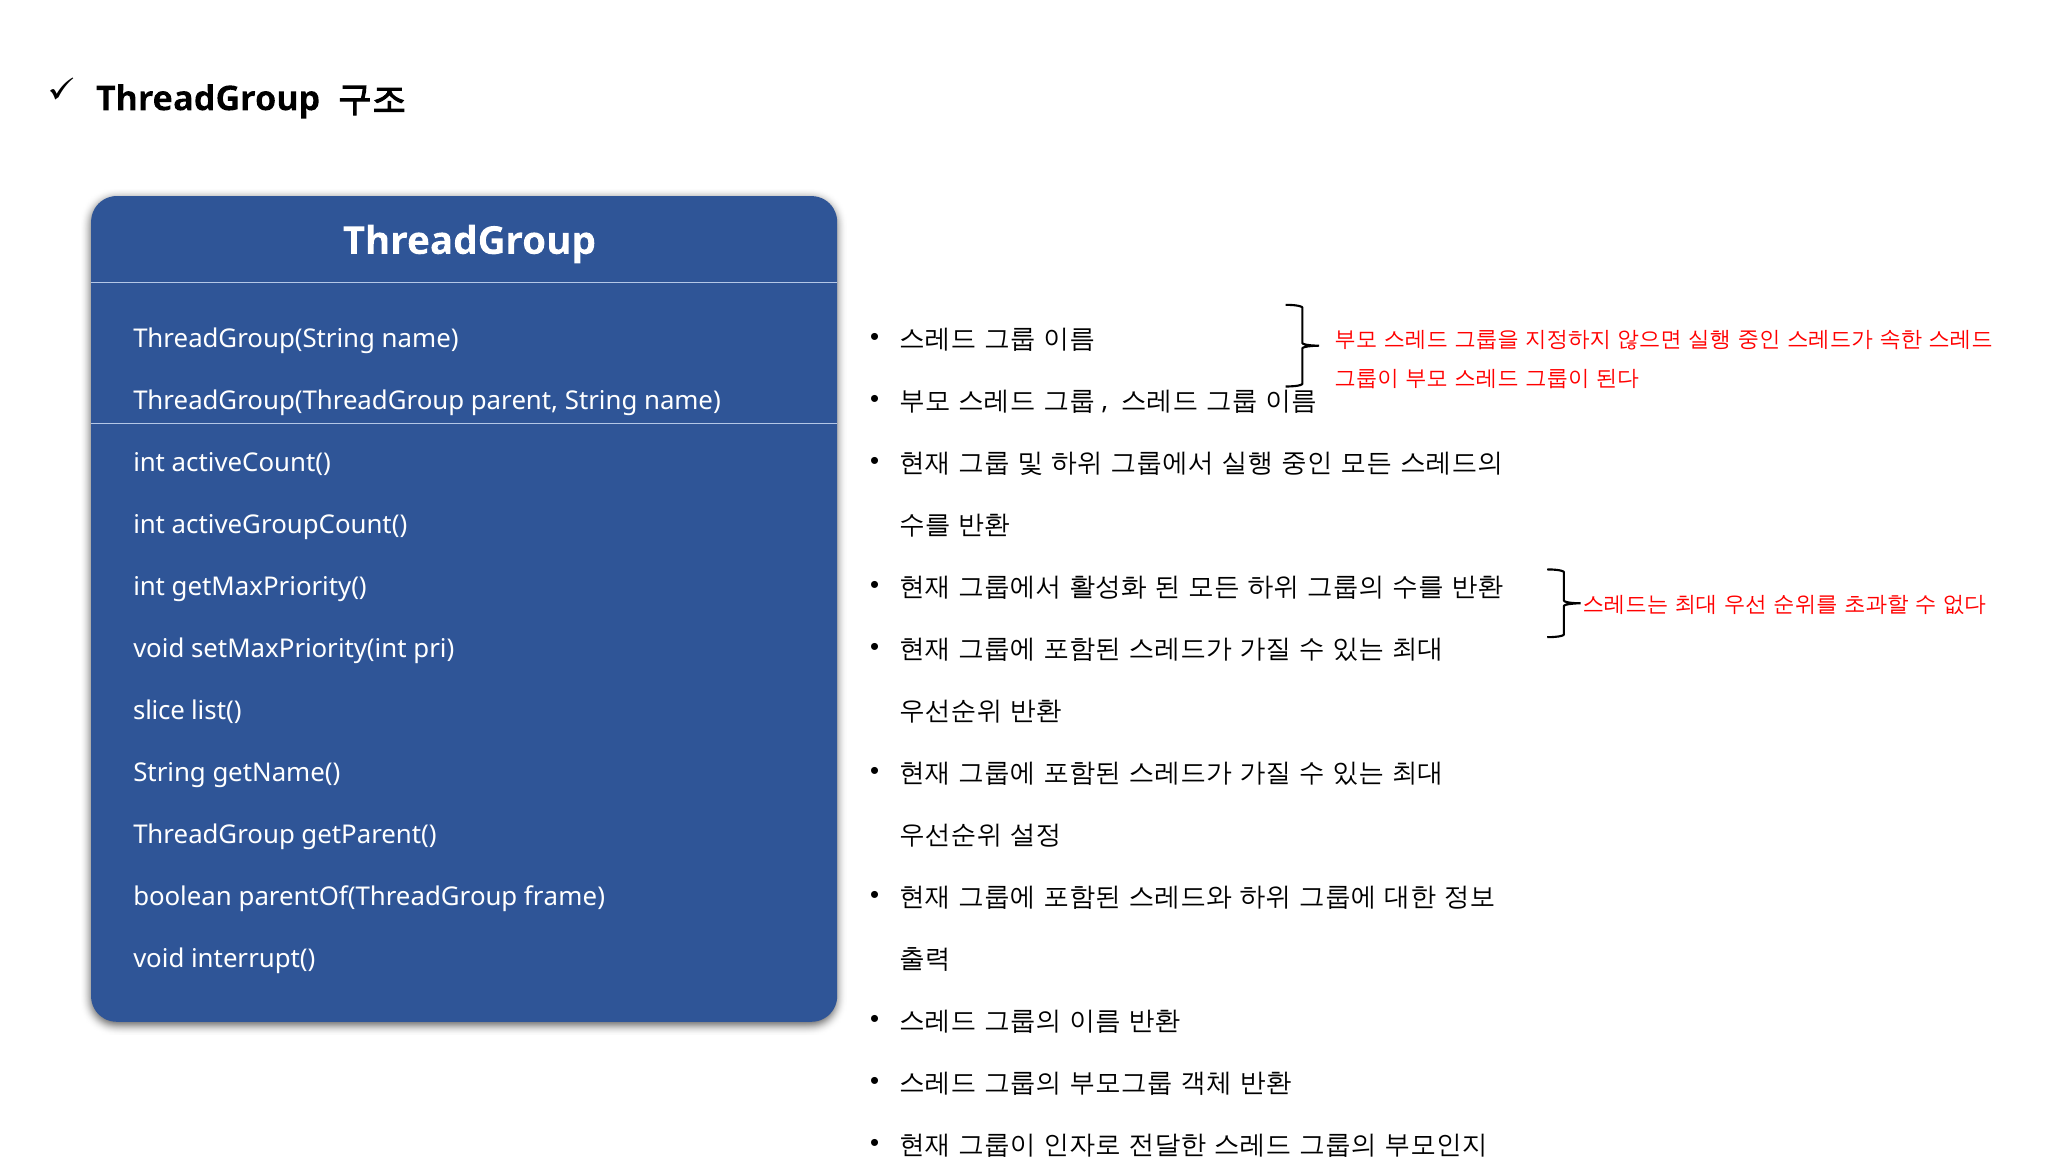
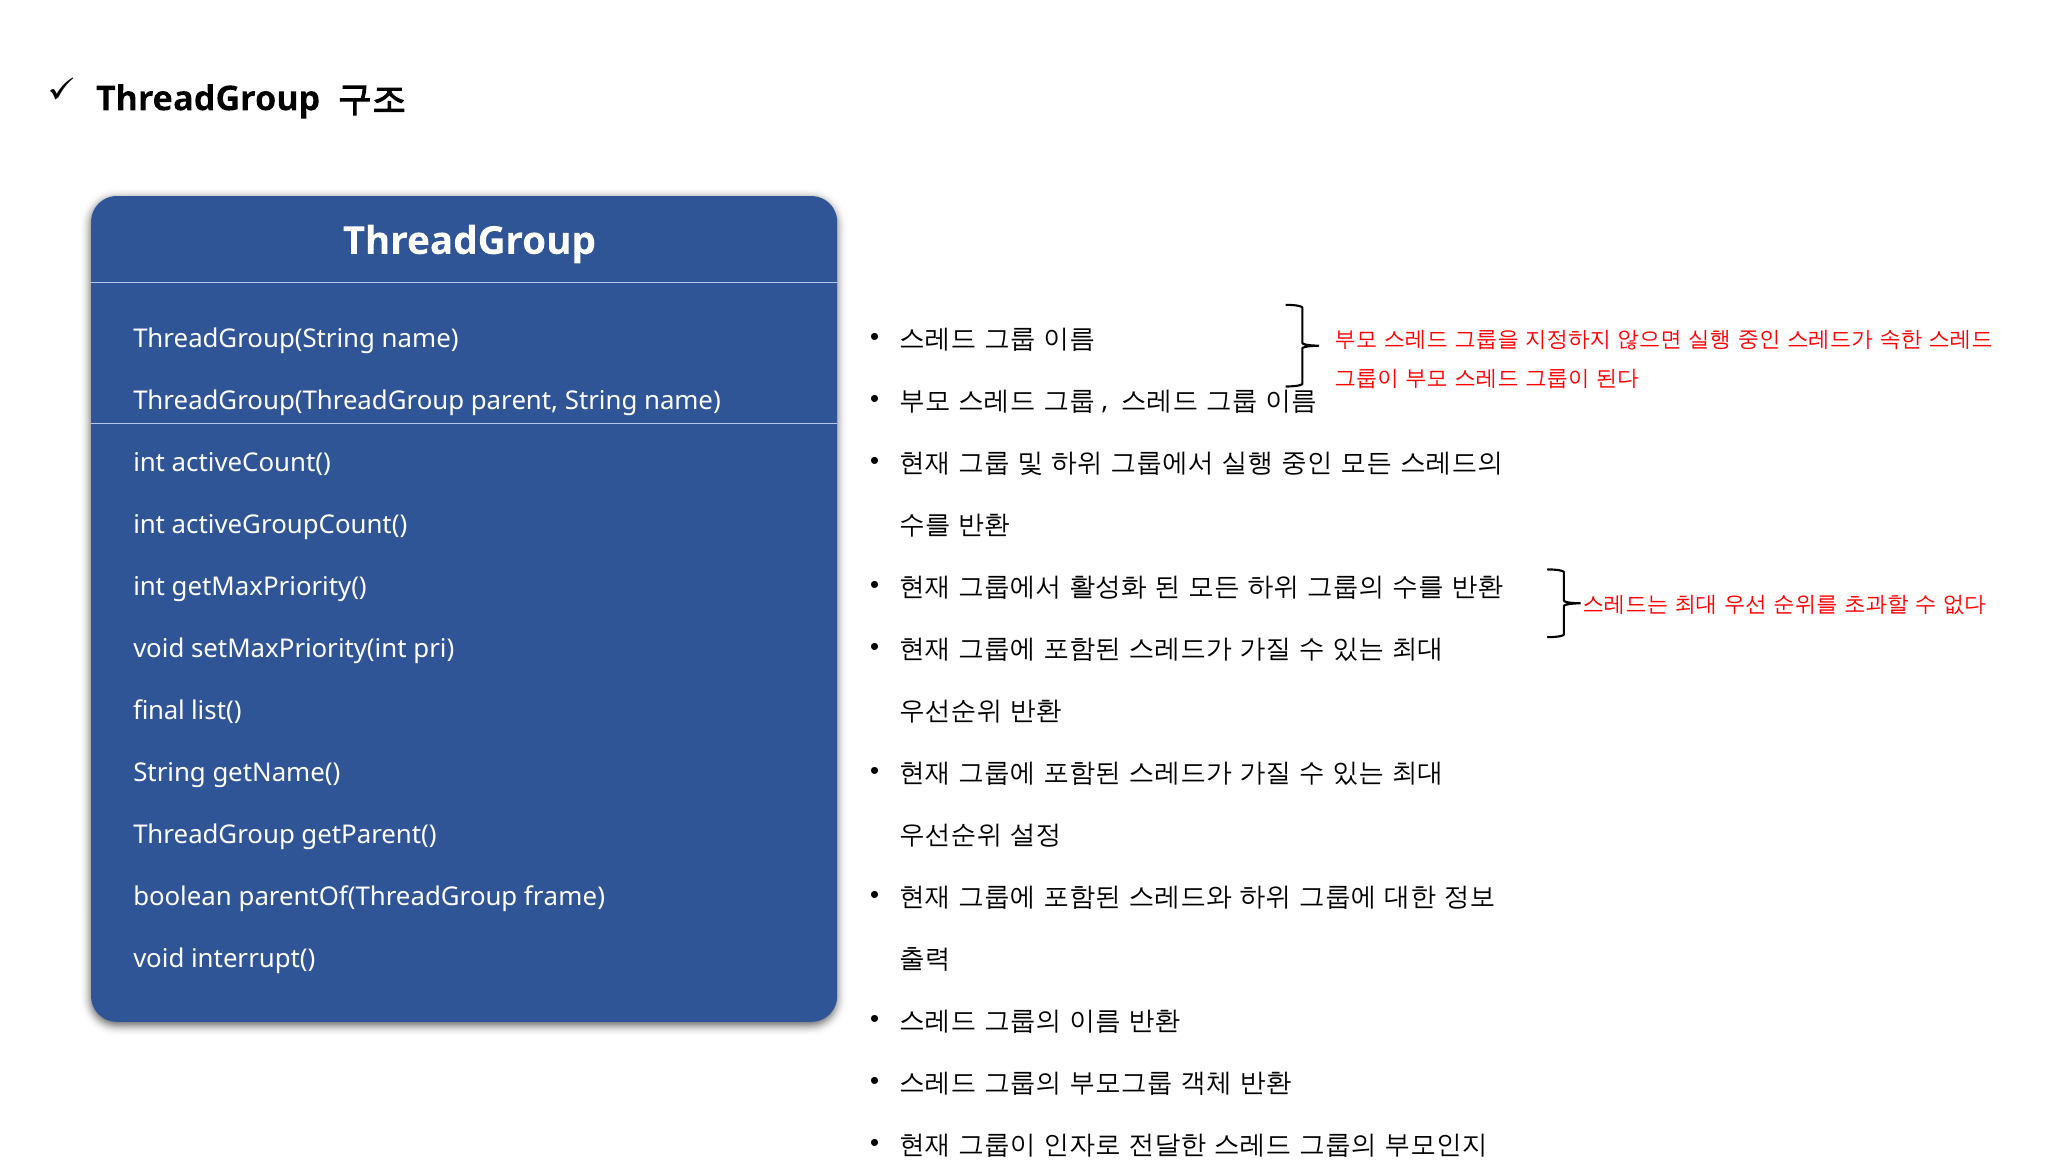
slice: slice -> final (159, 710)
